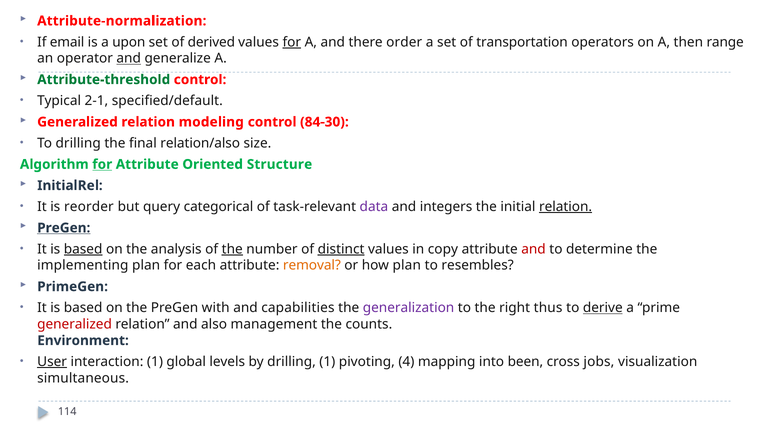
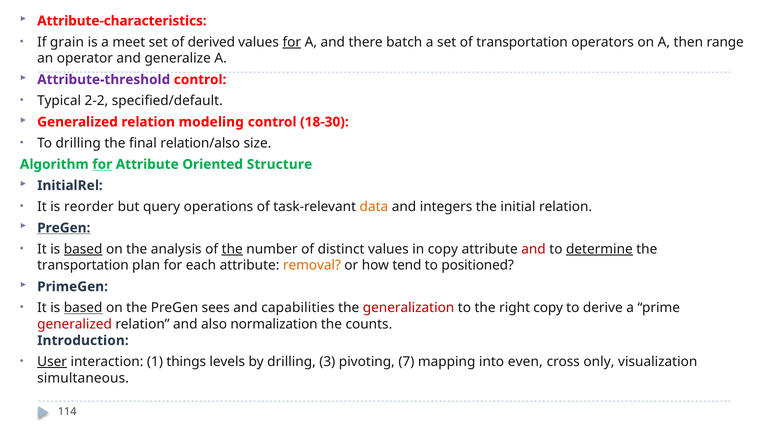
Attribute-normalization: Attribute-normalization -> Attribute-characteristics (122, 21)
email: email -> grain (67, 42)
upon: upon -> meet (129, 42)
order: order -> batch (404, 42)
and underline: present -> none (129, 58)
Attribute-threshold colour: green -> purple (104, 80)
2-1: 2-1 -> 2-2 (96, 101)
84-30: 84-30 -> 18-30 (324, 122)
categorical: categorical -> operations (218, 207)
data colour: purple -> orange (374, 207)
relation underline: present -> none (566, 207)
distinct underline: present -> none (341, 249)
determine underline: none -> present (599, 249)
implementing: implementing -> transportation (83, 265)
how plan: plan -> tend (407, 265)
resembles: resembles -> positioned (478, 265)
based underline: none -> present (83, 308)
with: with -> sees (216, 308)
generalization colour: purple -> red (409, 308)
right thus: thus -> copy (548, 308)
derive underline: present -> none (603, 308)
management: management -> normalization (274, 324)
Environment: Environment -> Introduction (83, 340)
global: global -> things (186, 361)
drilling 1: 1 -> 3 (327, 361)
4: 4 -> 7 (406, 361)
been: been -> even (525, 361)
jobs: jobs -> only (599, 361)
